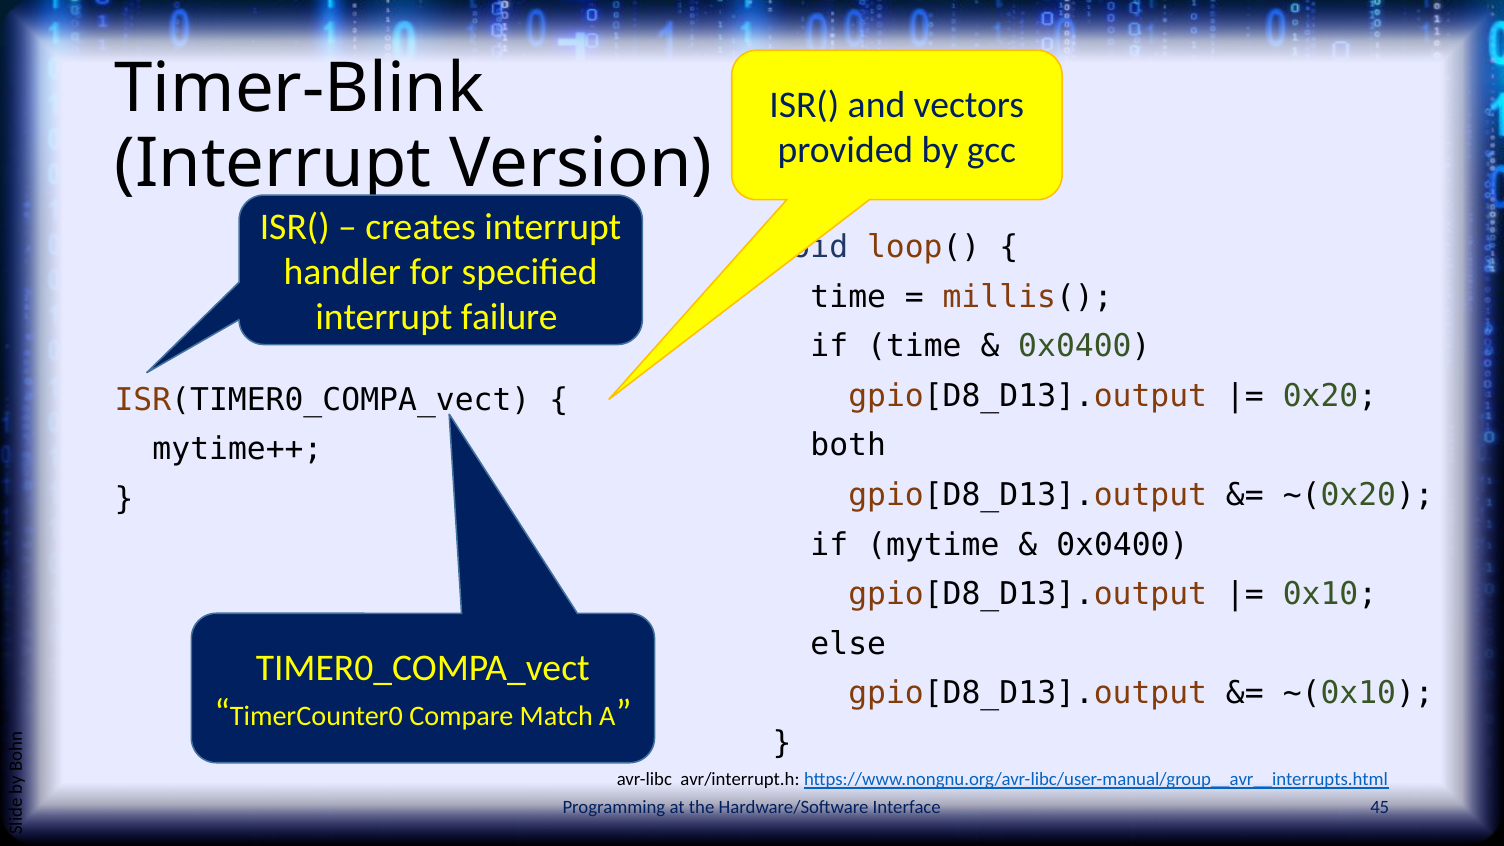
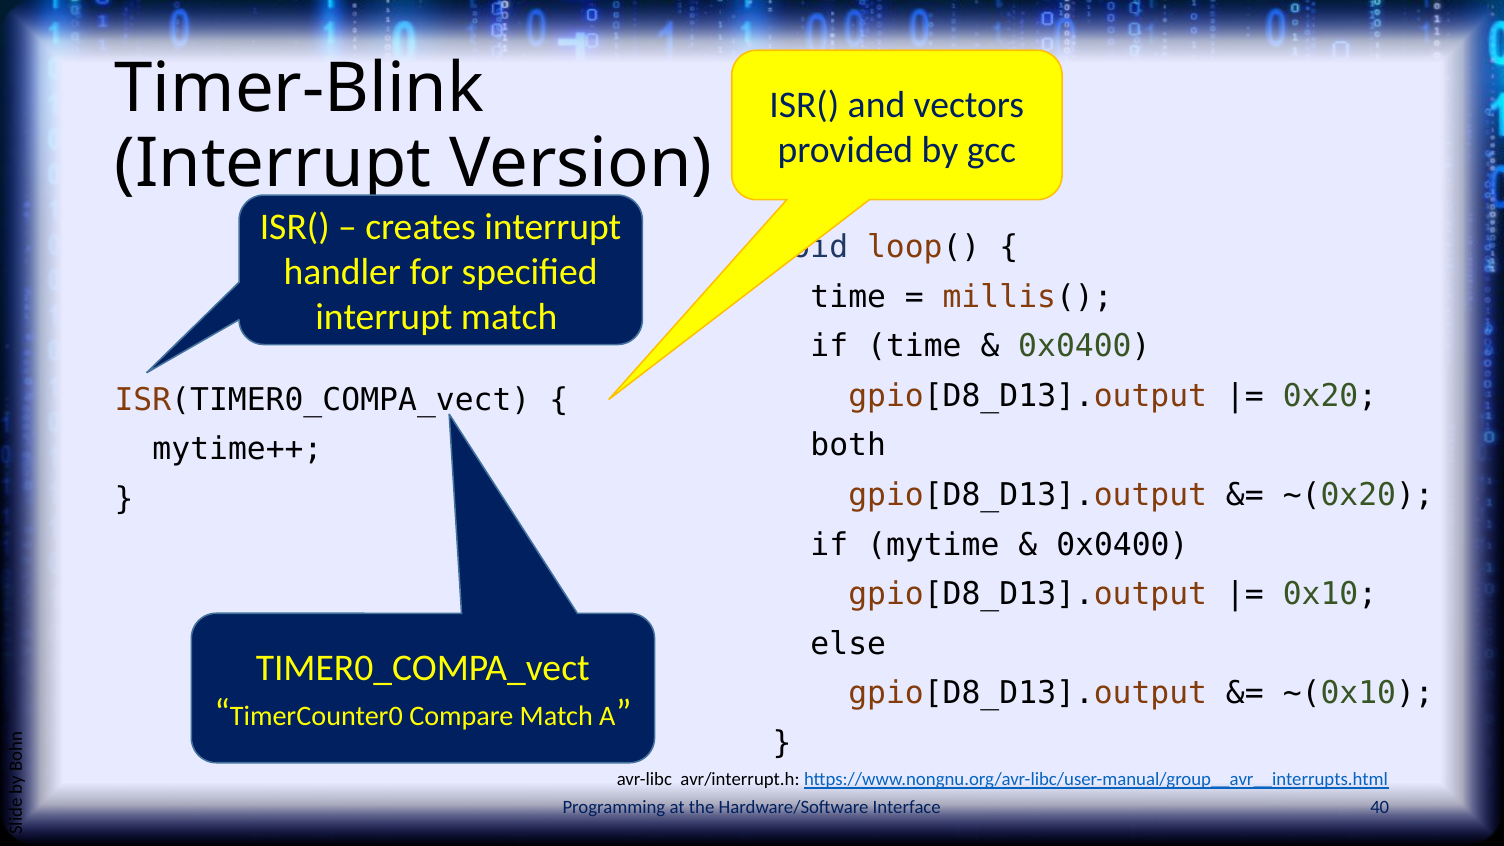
interrupt failure: failure -> match (509, 318)
45: 45 -> 40 (1380, 808)
